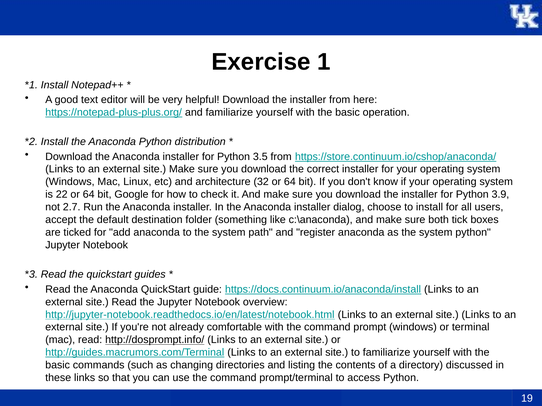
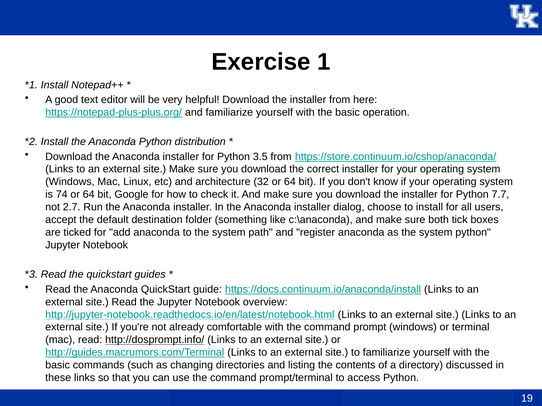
22: 22 -> 74 (62, 195)
3.9: 3.9 -> 7.7 (500, 195)
